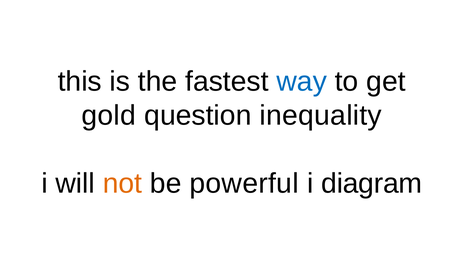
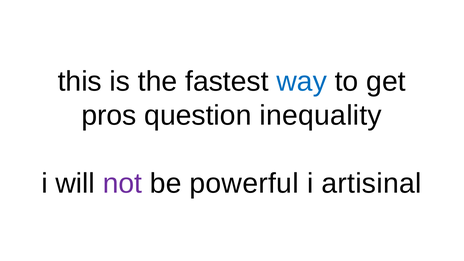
gold: gold -> pros (109, 115)
not colour: orange -> purple (122, 183)
diagram: diagram -> artisinal (371, 183)
